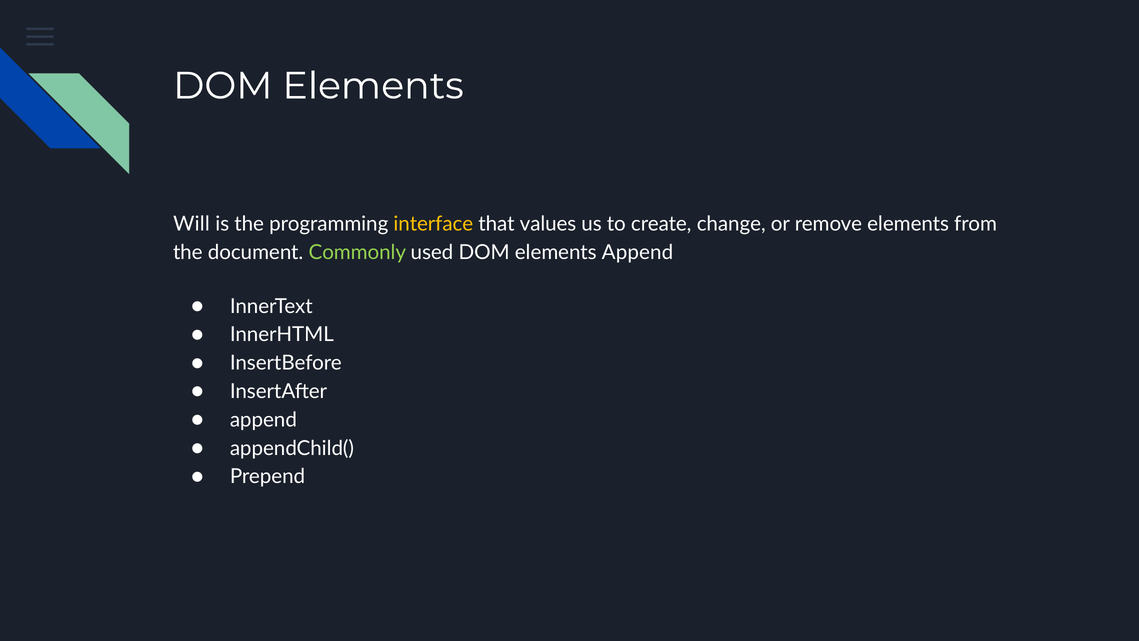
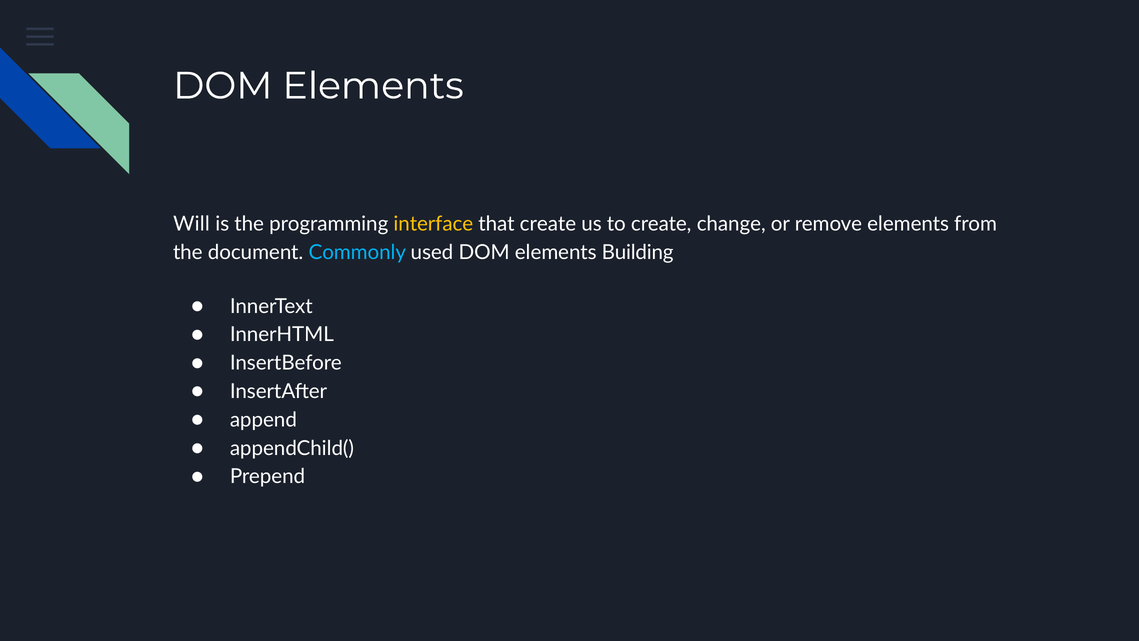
that values: values -> create (548, 224)
Commonly colour: light green -> light blue (357, 252)
elements Append: Append -> Building (638, 252)
